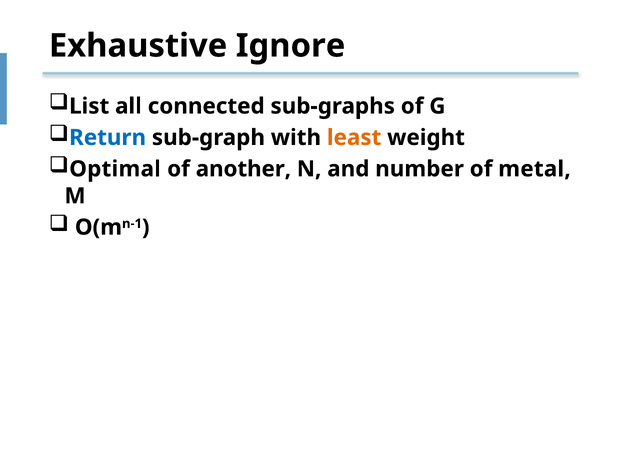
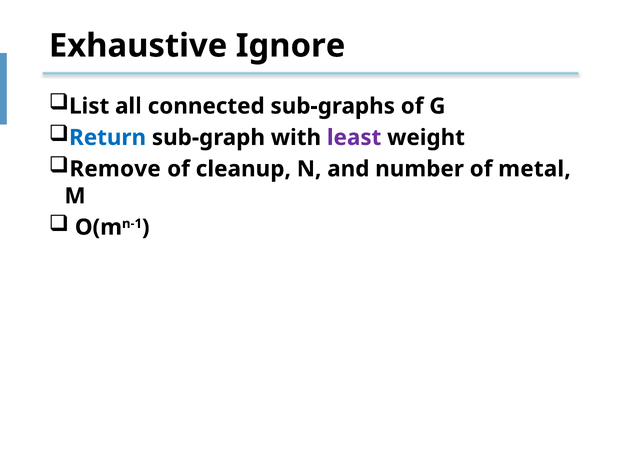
least colour: orange -> purple (354, 138)
Optimal: Optimal -> Remove (115, 169)
another: another -> cleanup (243, 169)
